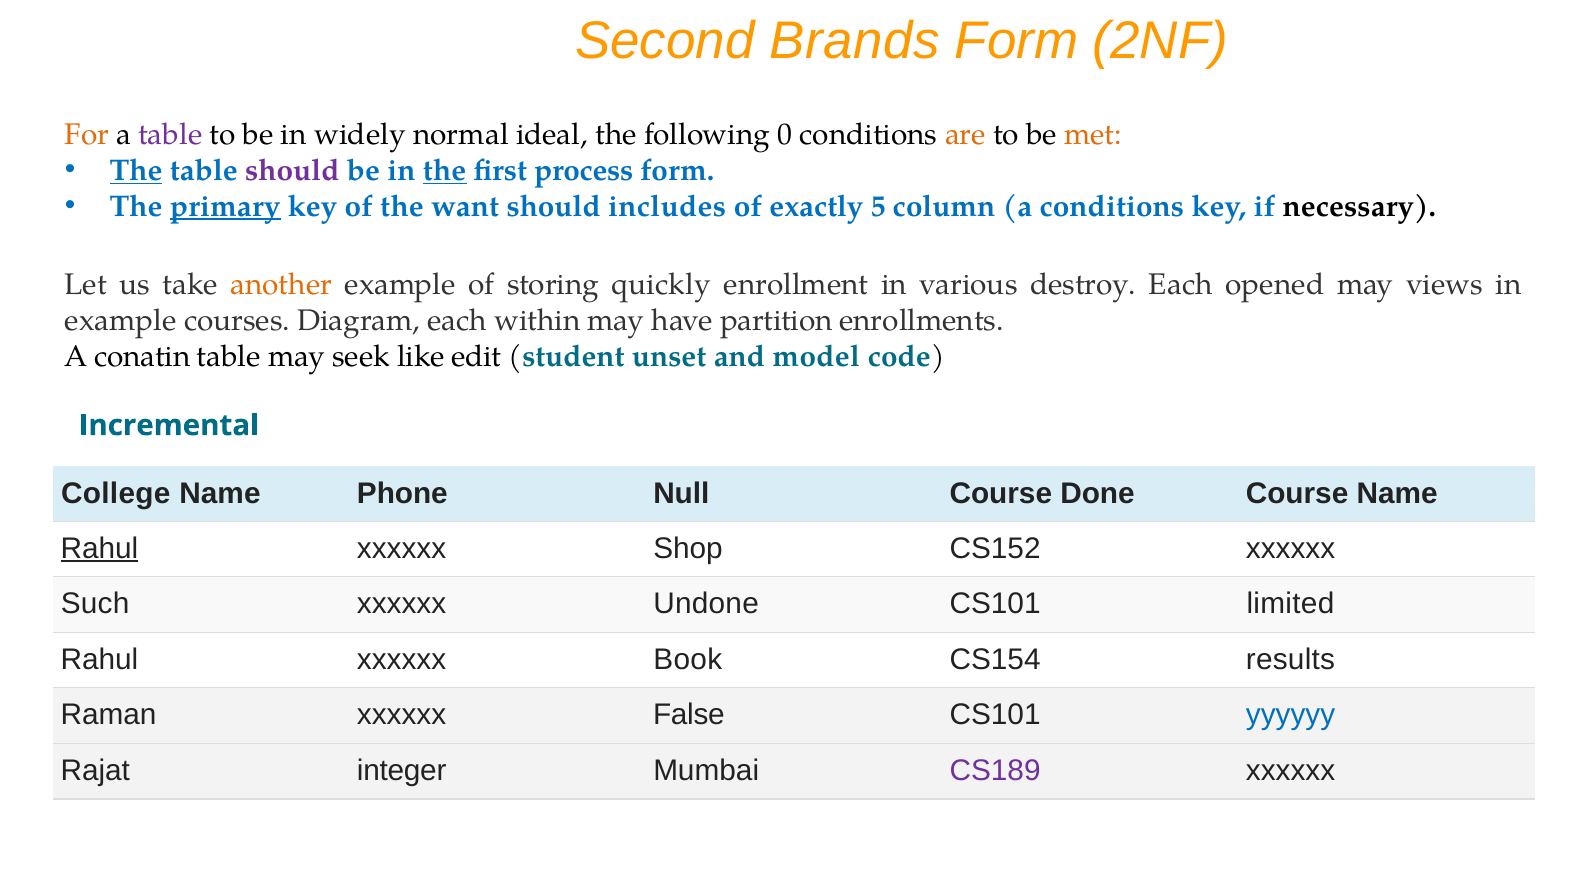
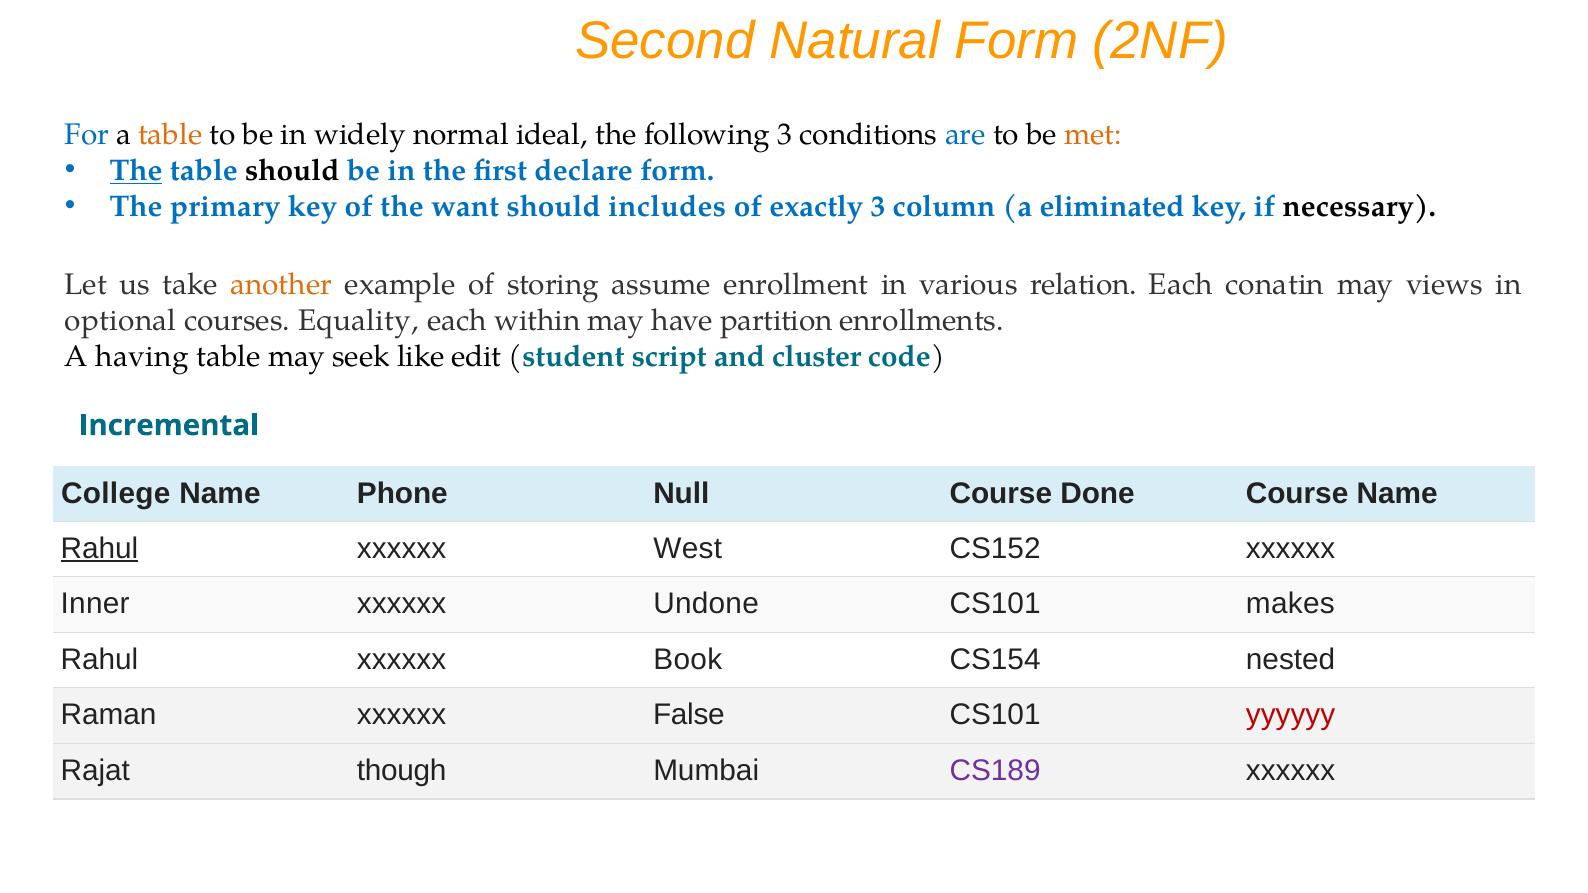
Brands: Brands -> Natural (855, 41)
For colour: orange -> blue (87, 135)
table colour: purple -> orange (170, 135)
following 0: 0 -> 3 (785, 135)
are colour: orange -> blue (965, 135)
should colour: purple -> black (292, 171)
the underline: present -> none (445, 171)
process: process -> declare (584, 171)
primary underline: present -> none (225, 206)
exactly 5: 5 -> 3 (878, 206)
a conditions: conditions -> eliminated (1112, 206)
quickly: quickly -> assume (662, 285)
destroy: destroy -> relation (1083, 285)
opened: opened -> conatin (1275, 285)
example: example -> optional (121, 321)
Diagram: Diagram -> Equality (359, 321)
conatin: conatin -> having (142, 356)
unset: unset -> script (669, 356)
model: model -> cluster (817, 356)
Shop: Shop -> West (688, 548)
Such: Such -> Inner (95, 604)
limited: limited -> makes (1290, 604)
results: results -> nested (1291, 660)
yyyyyy colour: blue -> red (1291, 715)
integer: integer -> though (402, 771)
